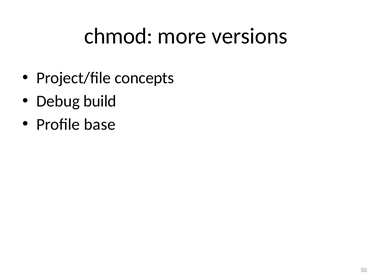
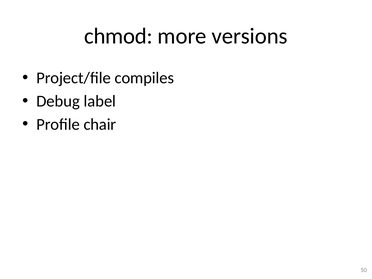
concepts: concepts -> compiles (144, 78)
build: build -> label (100, 101)
base: base -> chair (100, 124)
